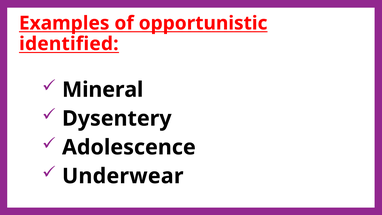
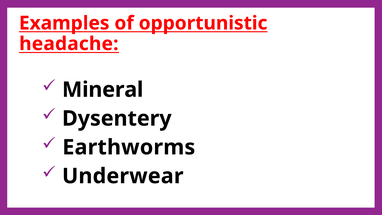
identified: identified -> headache (69, 44)
Adolescence: Adolescence -> Earthworms (129, 147)
